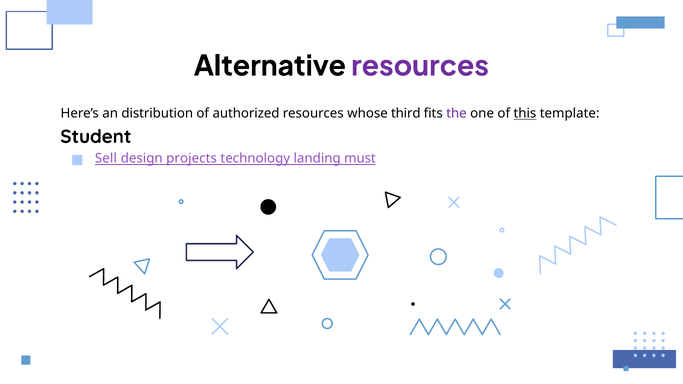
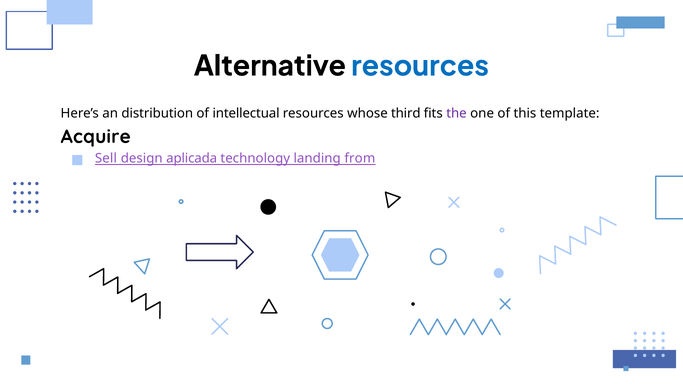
resources colour: purple -> blue (420, 66)
authorized: authorized -> intellectual (246, 114)
this underline: present -> none (525, 114)
Student: Student -> Acquire (96, 137)
projects: projects -> aplicada (192, 158)
must: must -> from (360, 158)
